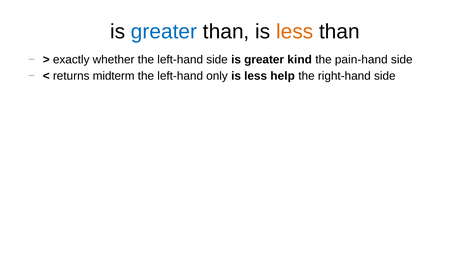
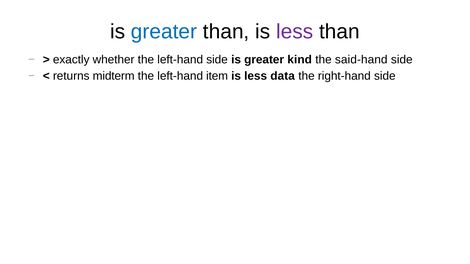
less colour: orange -> purple (295, 32)
pain-hand: pain-hand -> said-hand (361, 60)
only: only -> item (217, 76)
help: help -> data (283, 76)
